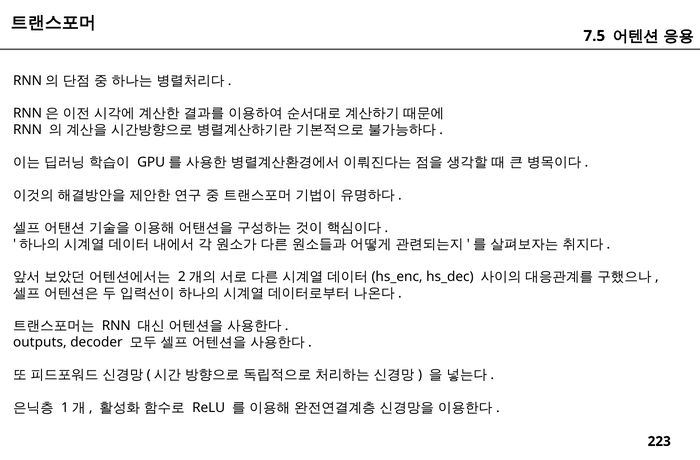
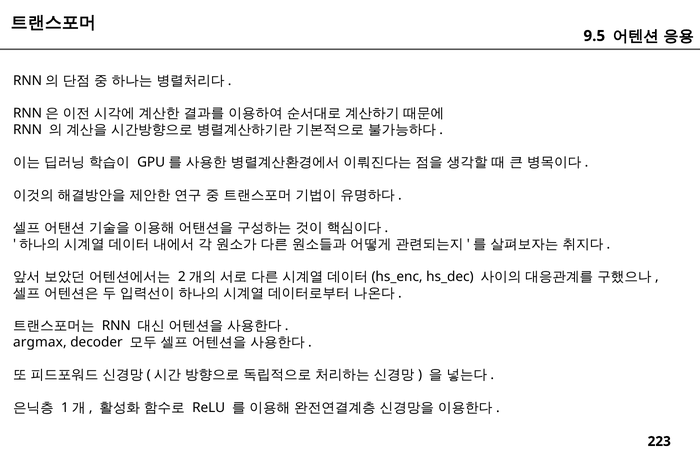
7.5: 7.5 -> 9.5 (594, 36)
outputs: outputs -> argmax (40, 342)
